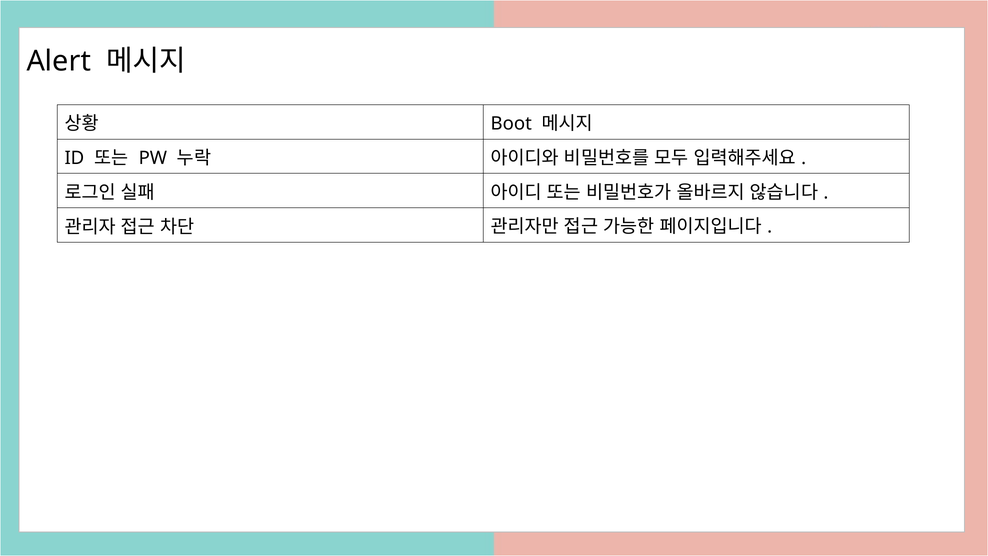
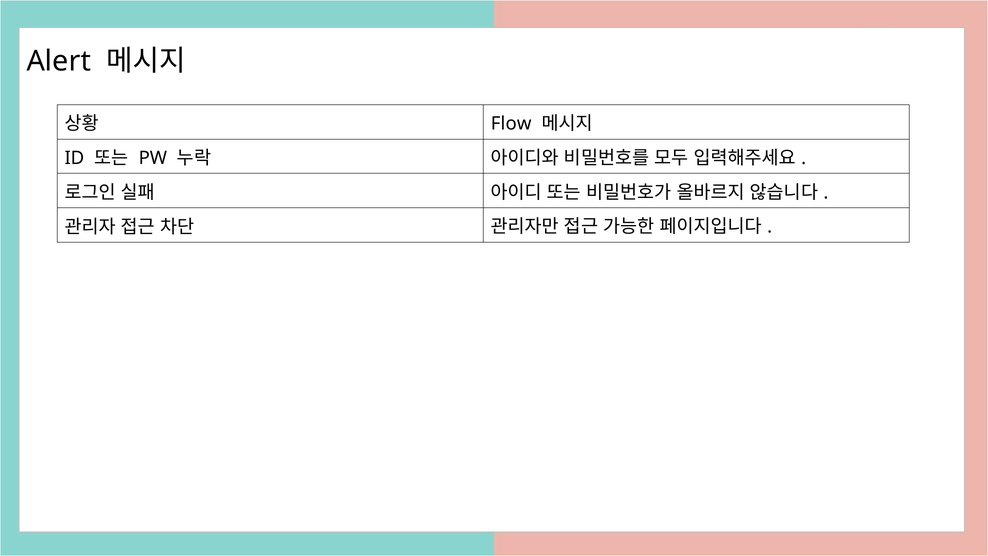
Boot: Boot -> Flow (511, 124)
